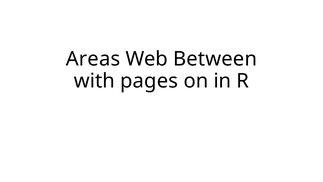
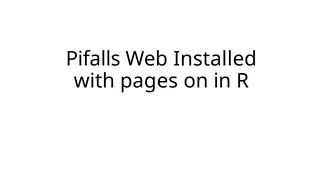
Areas: Areas -> Pifalls (93, 59)
Between: Between -> Installed (215, 59)
